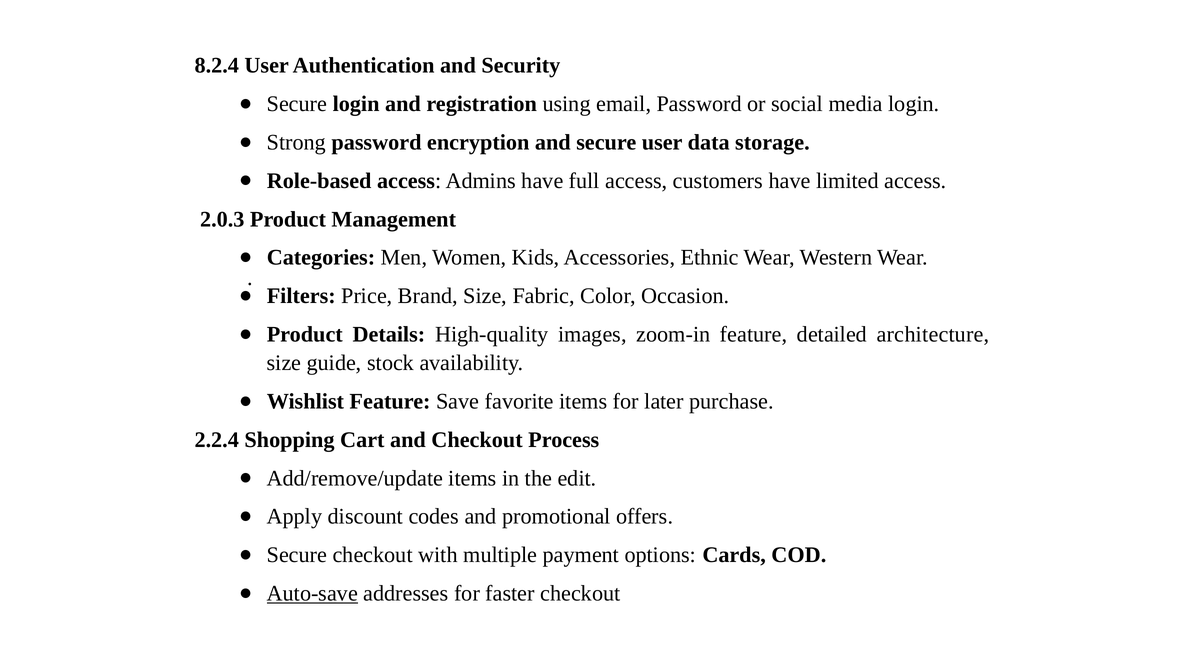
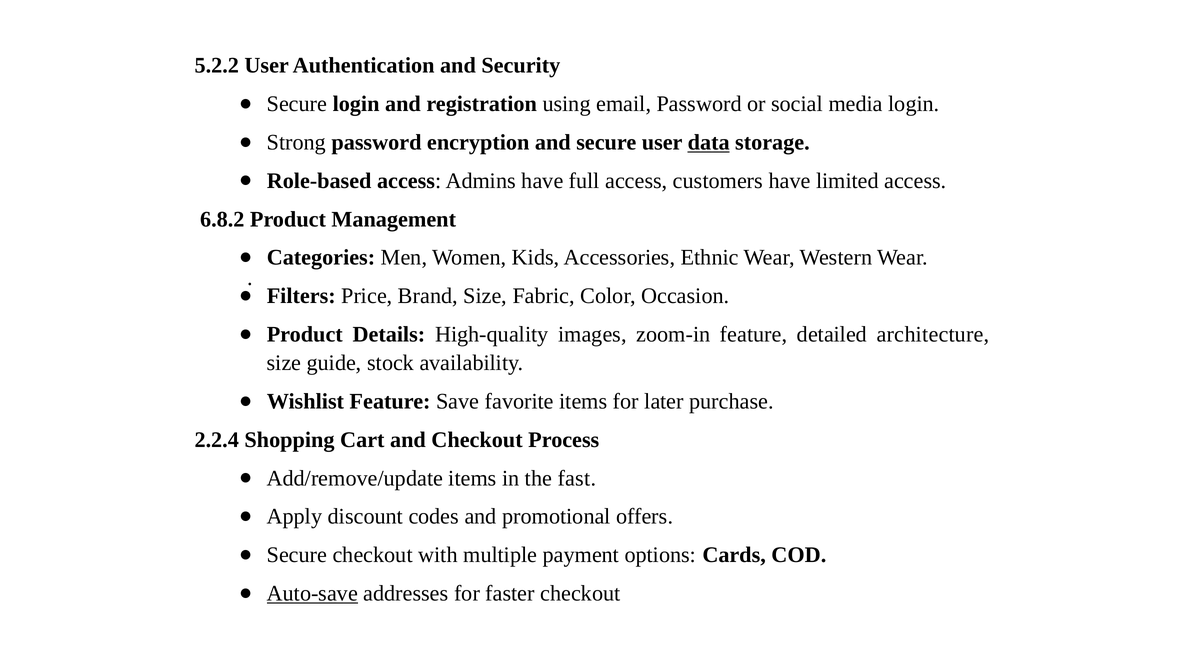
8.2.4: 8.2.4 -> 5.2.2 (217, 66)
data underline: none -> present (709, 142)
2.0.3: 2.0.3 -> 6.8.2 (222, 219)
edit: edit -> fast (577, 478)
